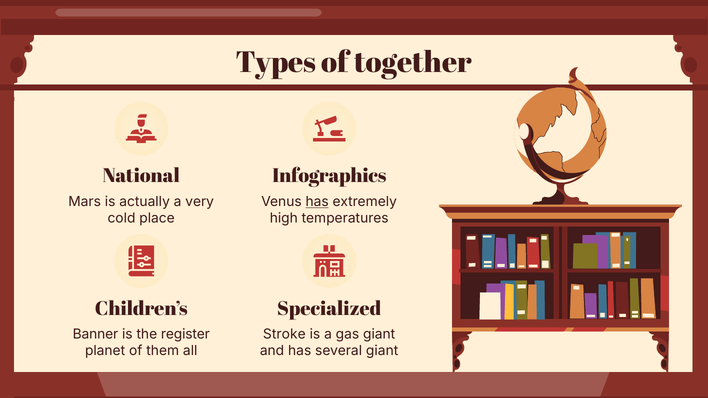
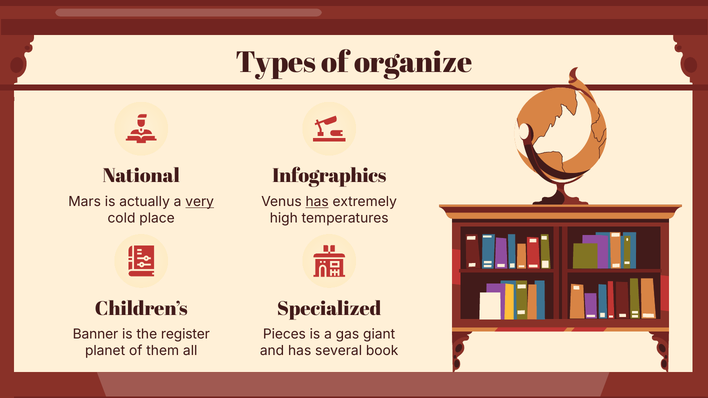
together: together -> organize (413, 62)
very underline: none -> present (200, 202)
Stroke: Stroke -> Pieces (284, 334)
several giant: giant -> book (382, 351)
